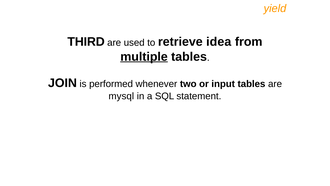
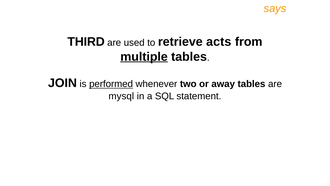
yield: yield -> says (275, 9)
idea: idea -> acts (219, 42)
performed underline: none -> present (111, 84)
input: input -> away (223, 84)
